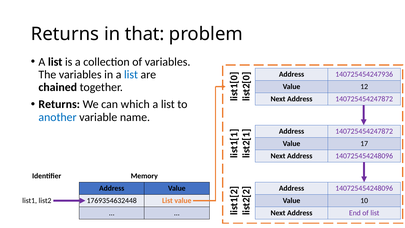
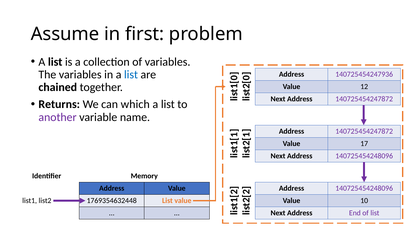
Returns: Returns -> Assume (65, 34)
that: that -> first (145, 34)
another colour: blue -> purple (58, 117)
